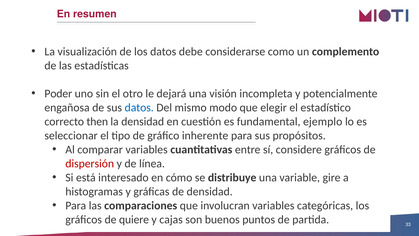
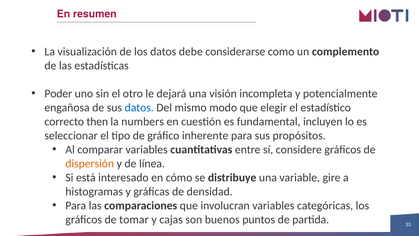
la densidad: densidad -> numbers (143, 122)
ejemplo: ejemplo -> incluyen (323, 122)
dispersión colour: red -> orange (90, 163)
quiere: quiere -> tomar (134, 219)
